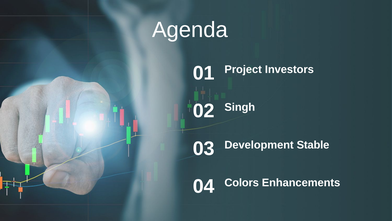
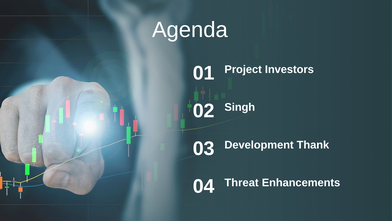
Stable: Stable -> Thank (313, 145)
Colors: Colors -> Threat (242, 182)
